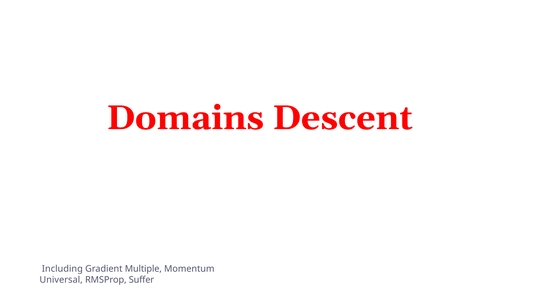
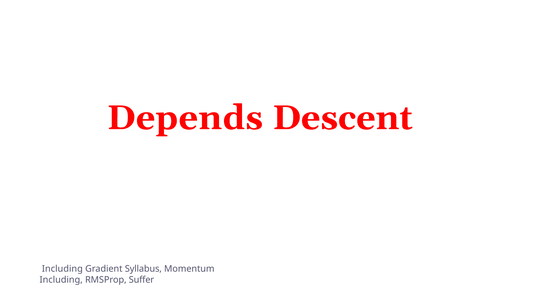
Domains: Domains -> Depends (185, 118)
Multiple: Multiple -> Syllabus (143, 268)
Universal: Universal -> Including (61, 279)
